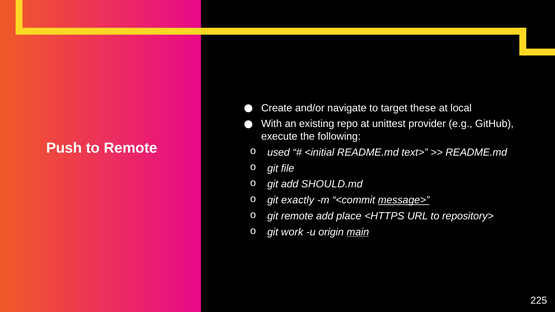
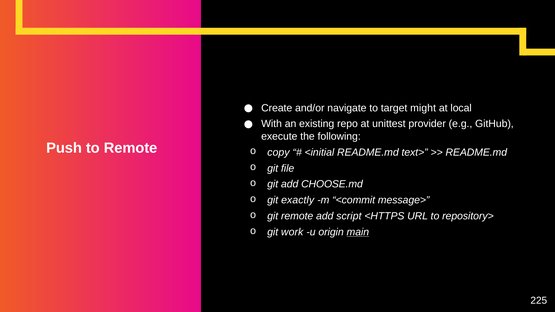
these: these -> might (423, 108)
used: used -> copy (278, 152)
SHOULD.md: SHOULD.md -> CHOOSE.md (332, 184)
message> underline: present -> none (404, 200)
place: place -> script (349, 216)
